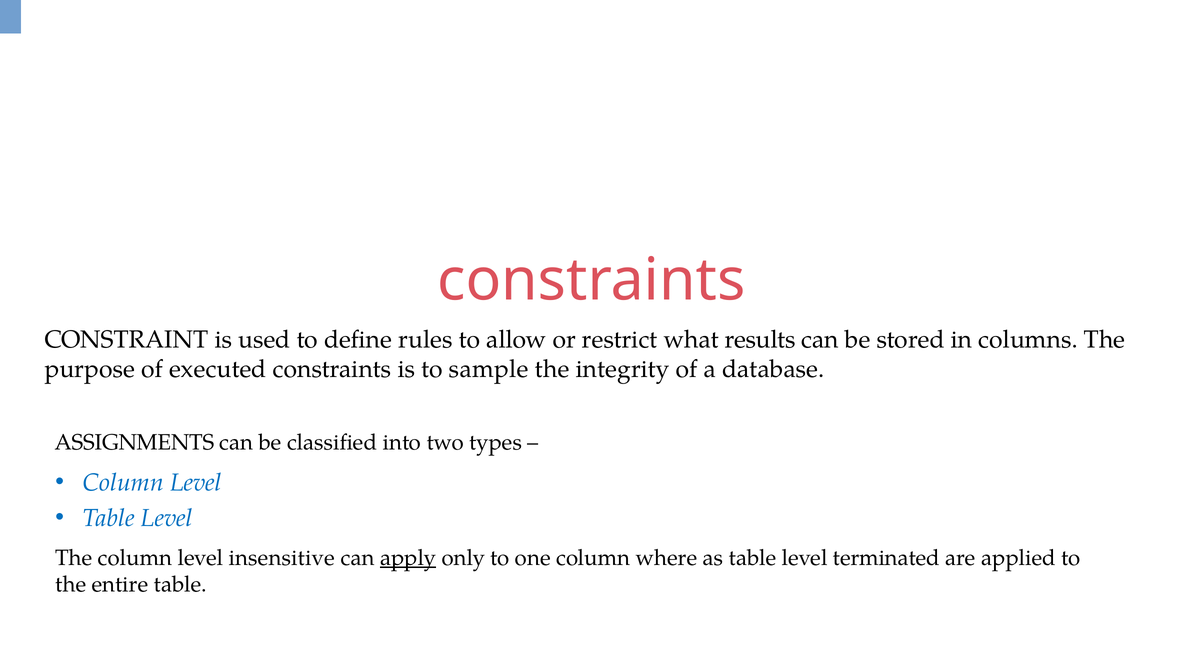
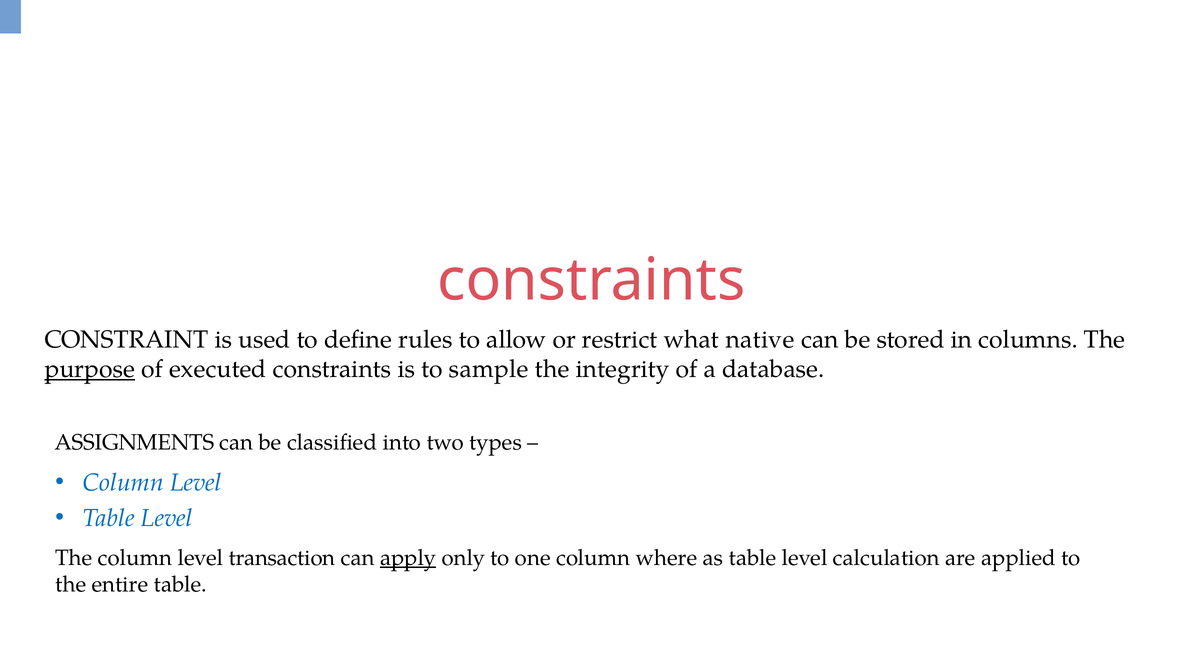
results: results -> native (760, 340)
purpose underline: none -> present (90, 369)
insensitive: insensitive -> transaction (282, 558)
terminated: terminated -> calculation (886, 558)
